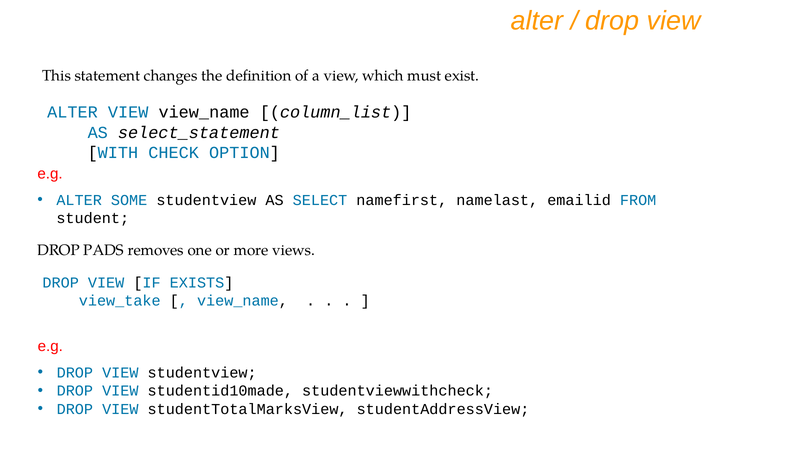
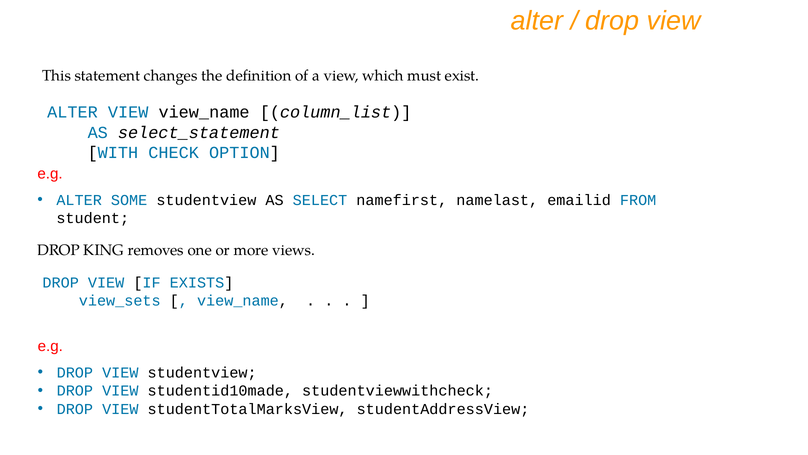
PADS: PADS -> KING (104, 250)
view_take: view_take -> view_sets (120, 301)
